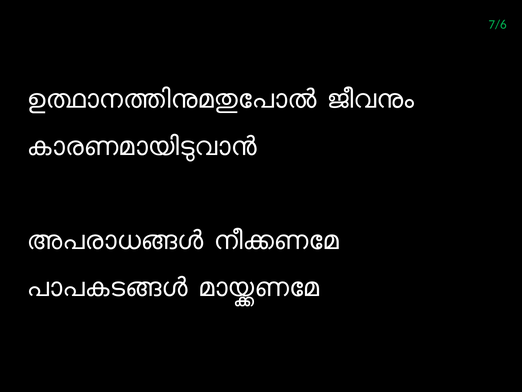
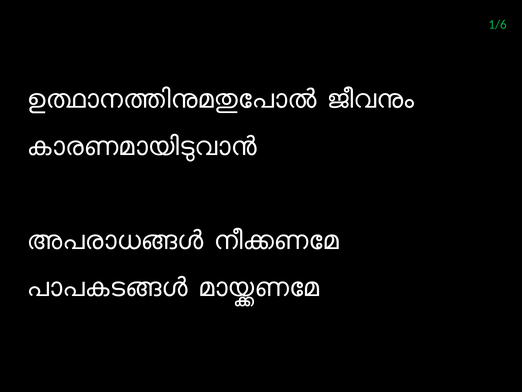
7/6: 7/6 -> 1/6 (498, 24)
